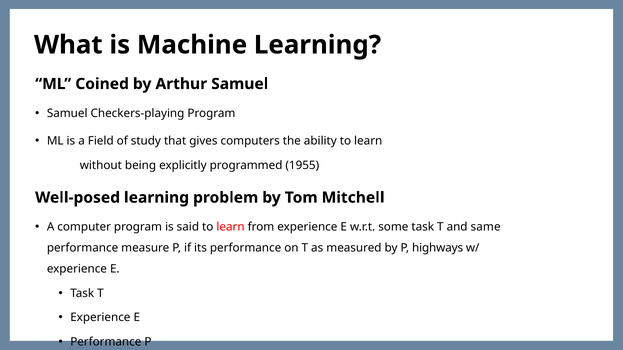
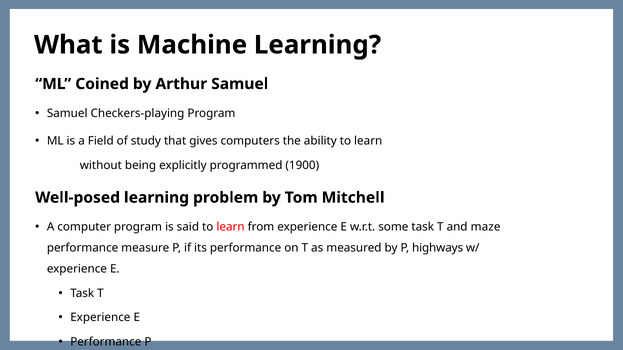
1955: 1955 -> 1900 (302, 165)
same: same -> maze (486, 227)
